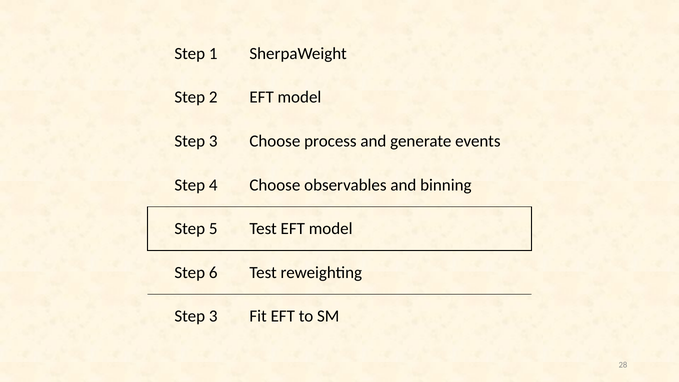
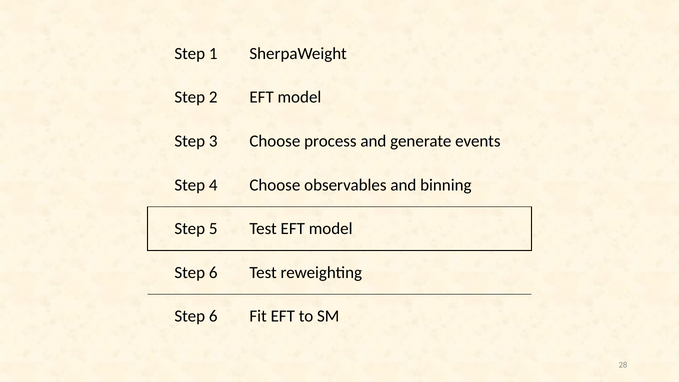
3: 3 -> 6 (213, 316)
